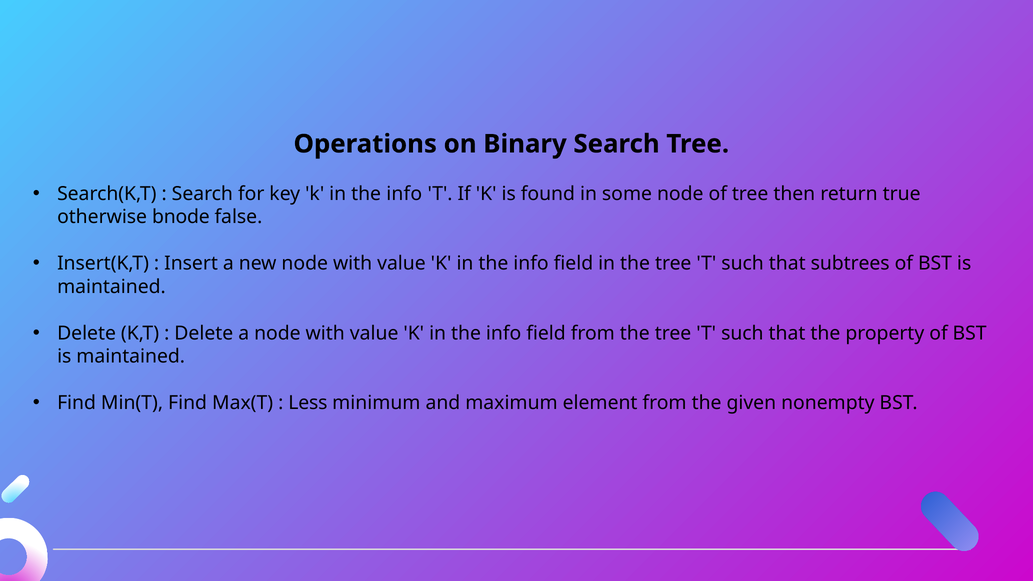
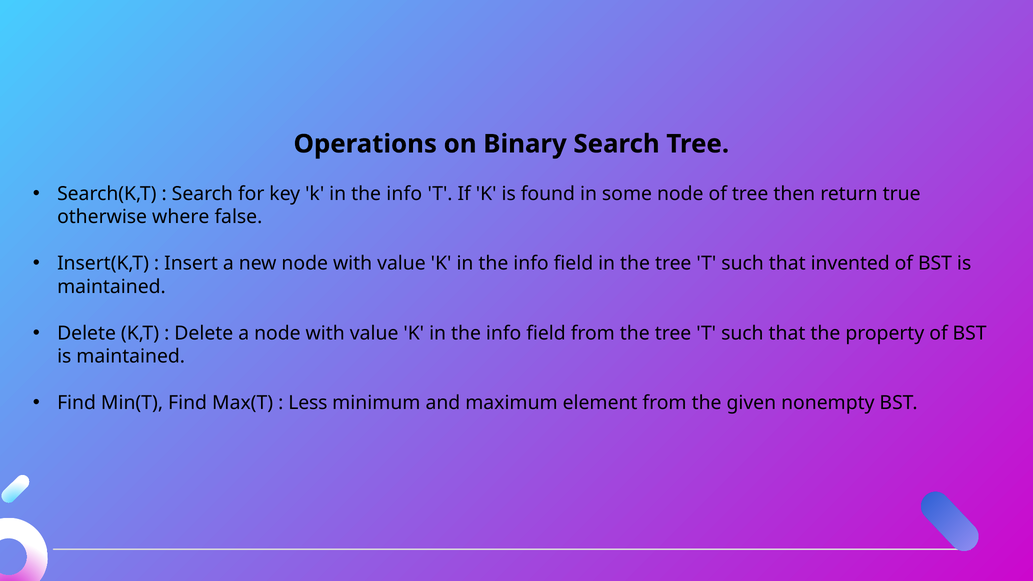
bnode: bnode -> where (181, 217)
subtrees: subtrees -> invented (850, 264)
